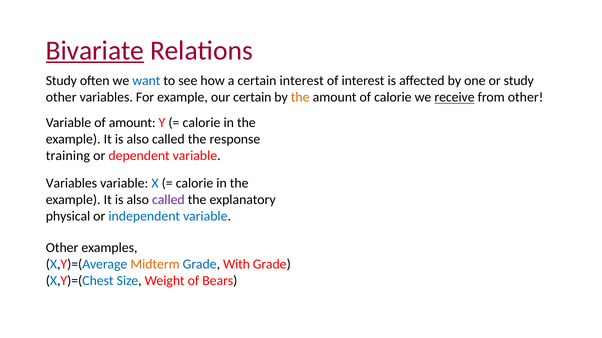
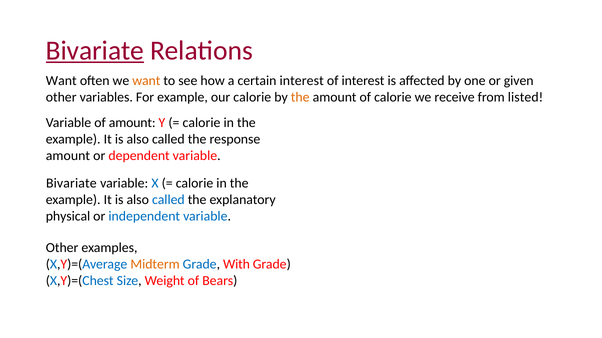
Study: Study -> Want (61, 81)
want colour: blue -> orange (146, 81)
or study: study -> given (519, 81)
our certain: certain -> calorie (252, 98)
receive underline: present -> none (455, 98)
from other: other -> listed (526, 98)
training: training -> amount (68, 156)
Variables: Variables -> Bivariate (71, 184)
called colour: purple -> blue (168, 200)
